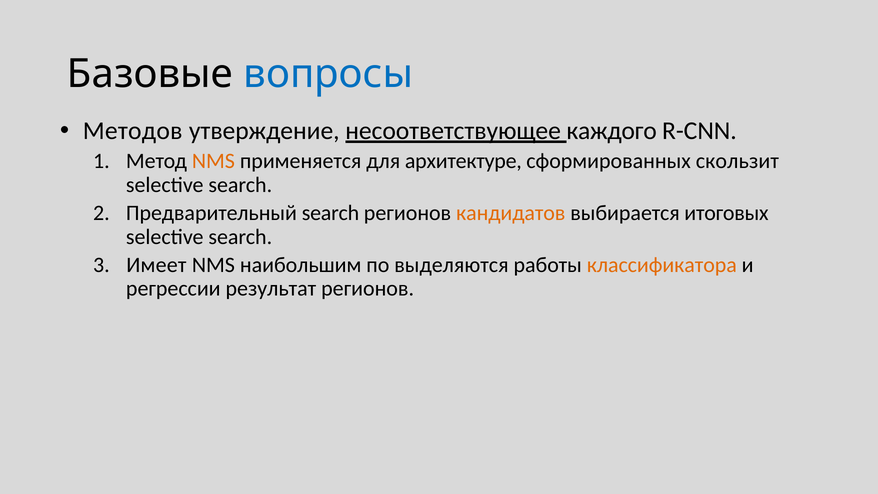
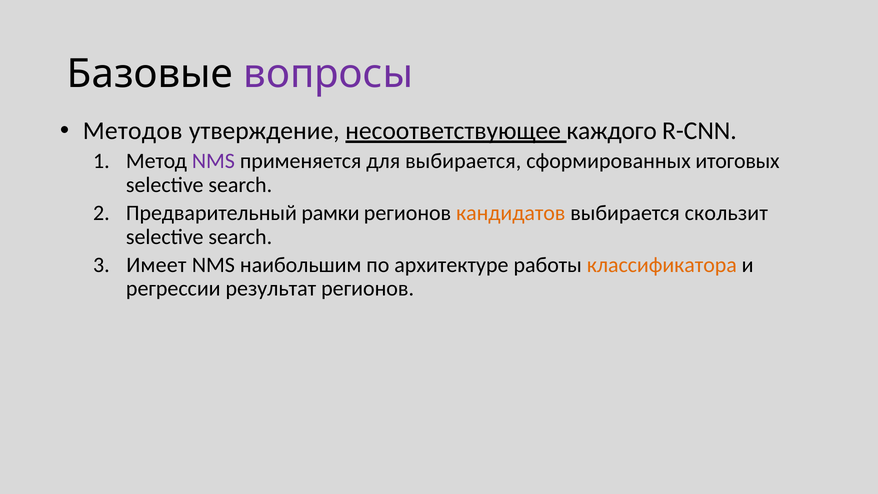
вопросы colour: blue -> purple (328, 74)
NMS colour: orange -> purple (213, 161)
для архитектуре: архитектуре -> выбирается (463, 161)
скользит: скользит -> итоговых (738, 161)
Предварительный search: search -> рамки (330, 213)
итоговых: итоговых -> скользит (726, 213)
выделяются: выделяются -> архитектуре (451, 265)
